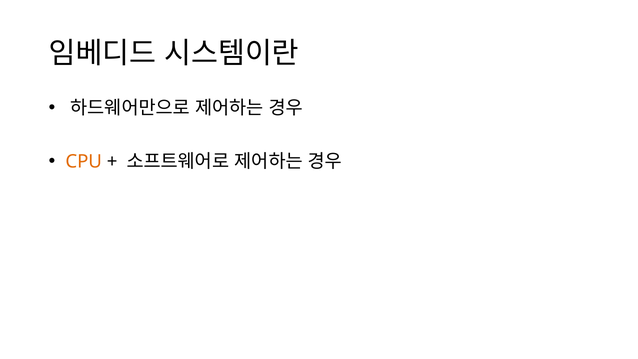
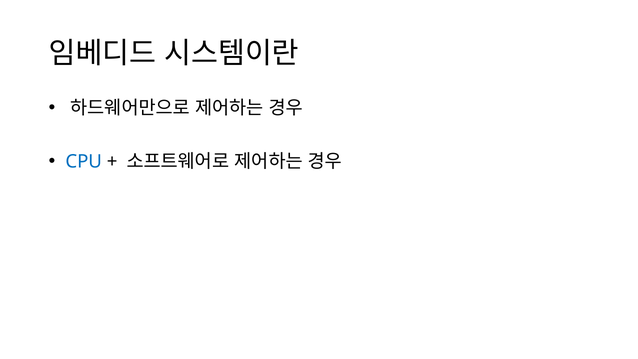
CPU colour: orange -> blue (84, 161)
